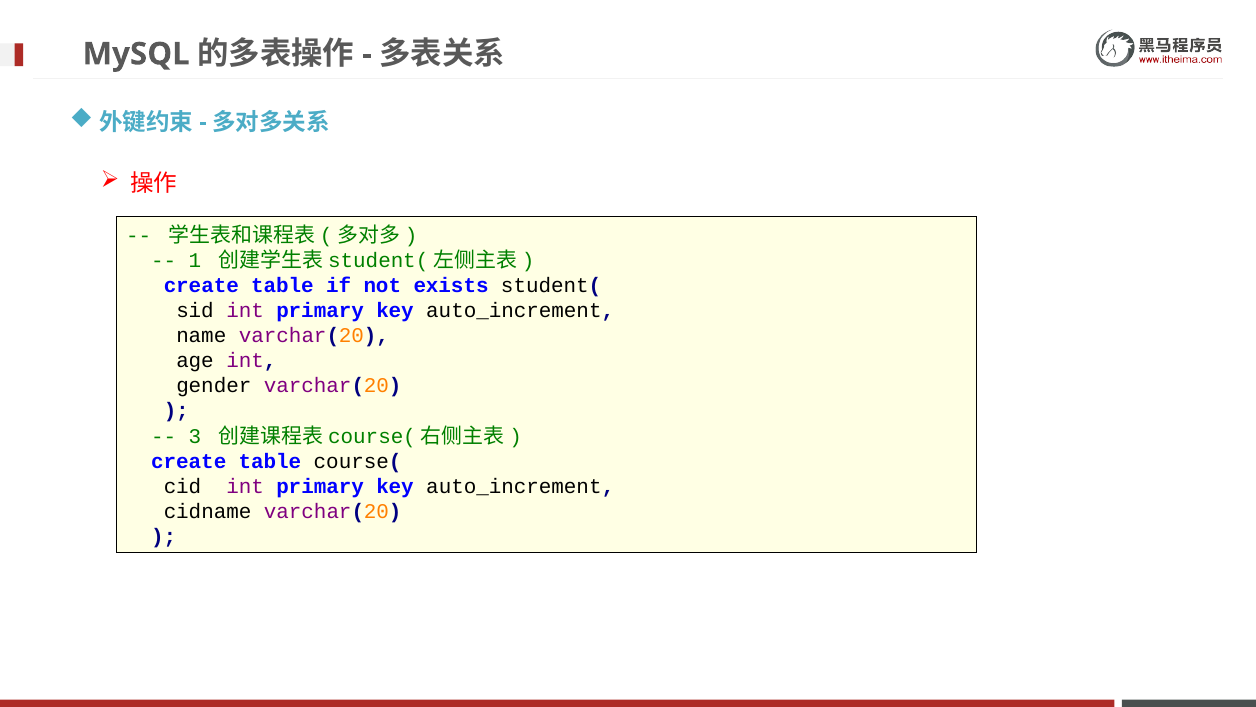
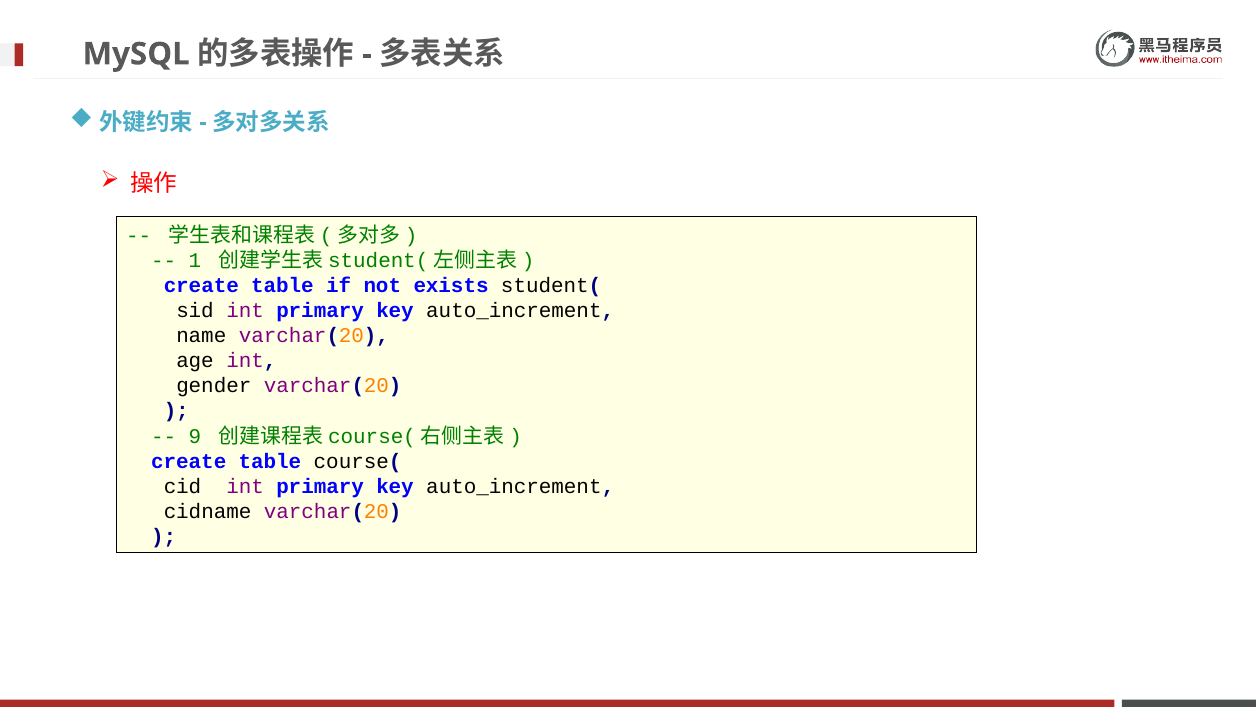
3: 3 -> 9 (195, 436)
